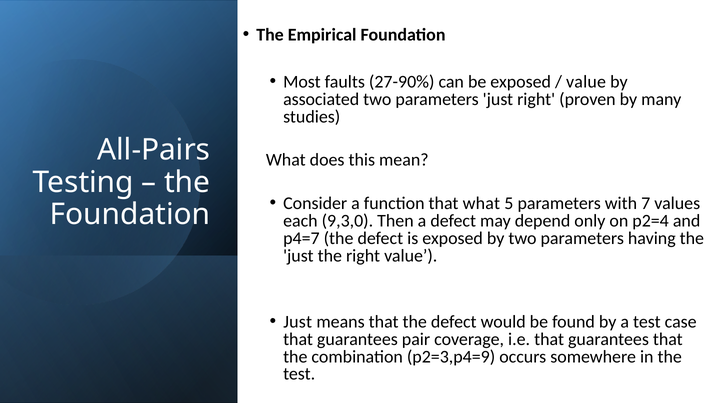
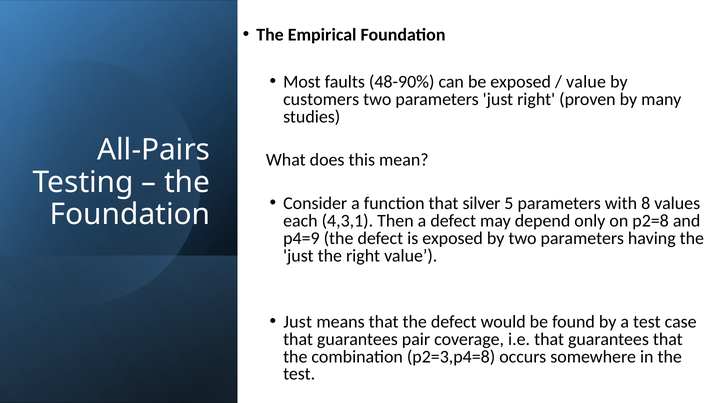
27-90%: 27-90% -> 48-90% (402, 82)
associated: associated -> customers (321, 99)
that what: what -> silver (481, 204)
7: 7 -> 8 (646, 204)
9,3,0: 9,3,0 -> 4,3,1 (347, 221)
p2=4: p2=4 -> p2=8 (651, 221)
p4=7: p4=7 -> p4=9 (301, 238)
p2=3,p4=9: p2=3,p4=9 -> p2=3,p4=8 (451, 357)
